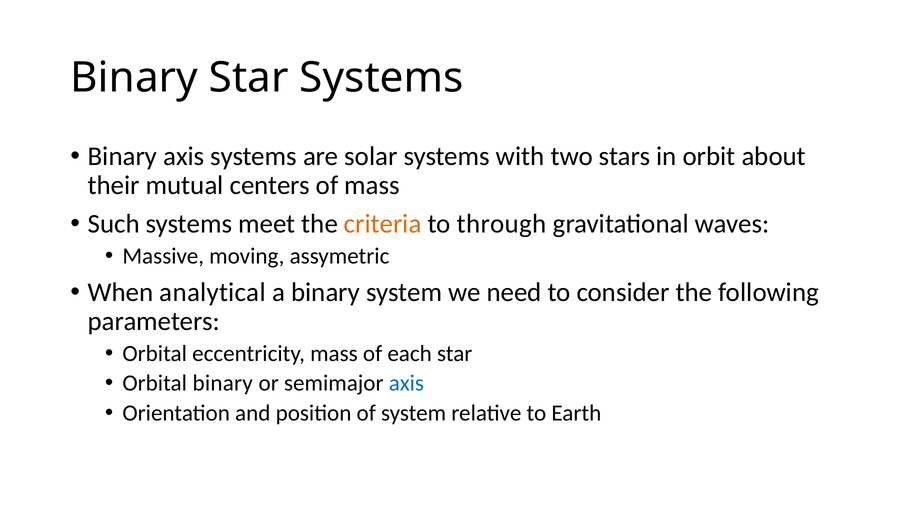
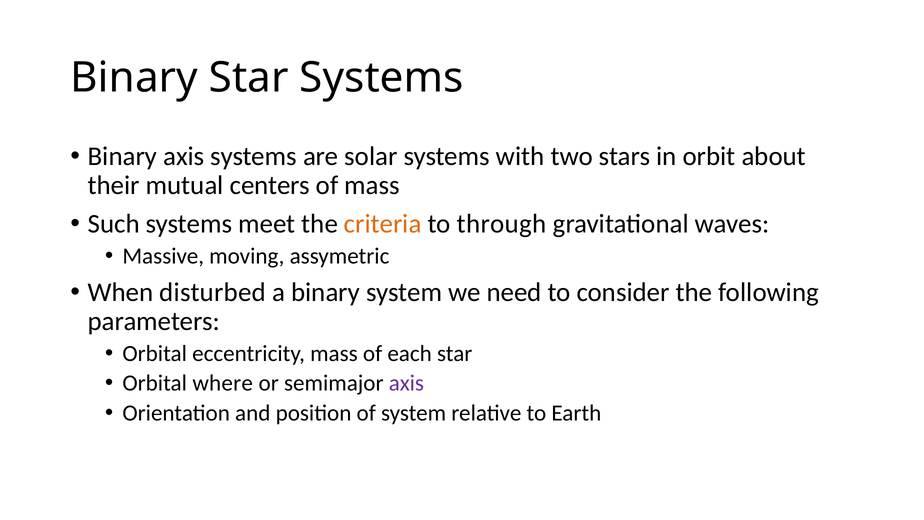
analytical: analytical -> disturbed (213, 292)
Orbital binary: binary -> where (223, 383)
axis colour: blue -> purple (406, 383)
